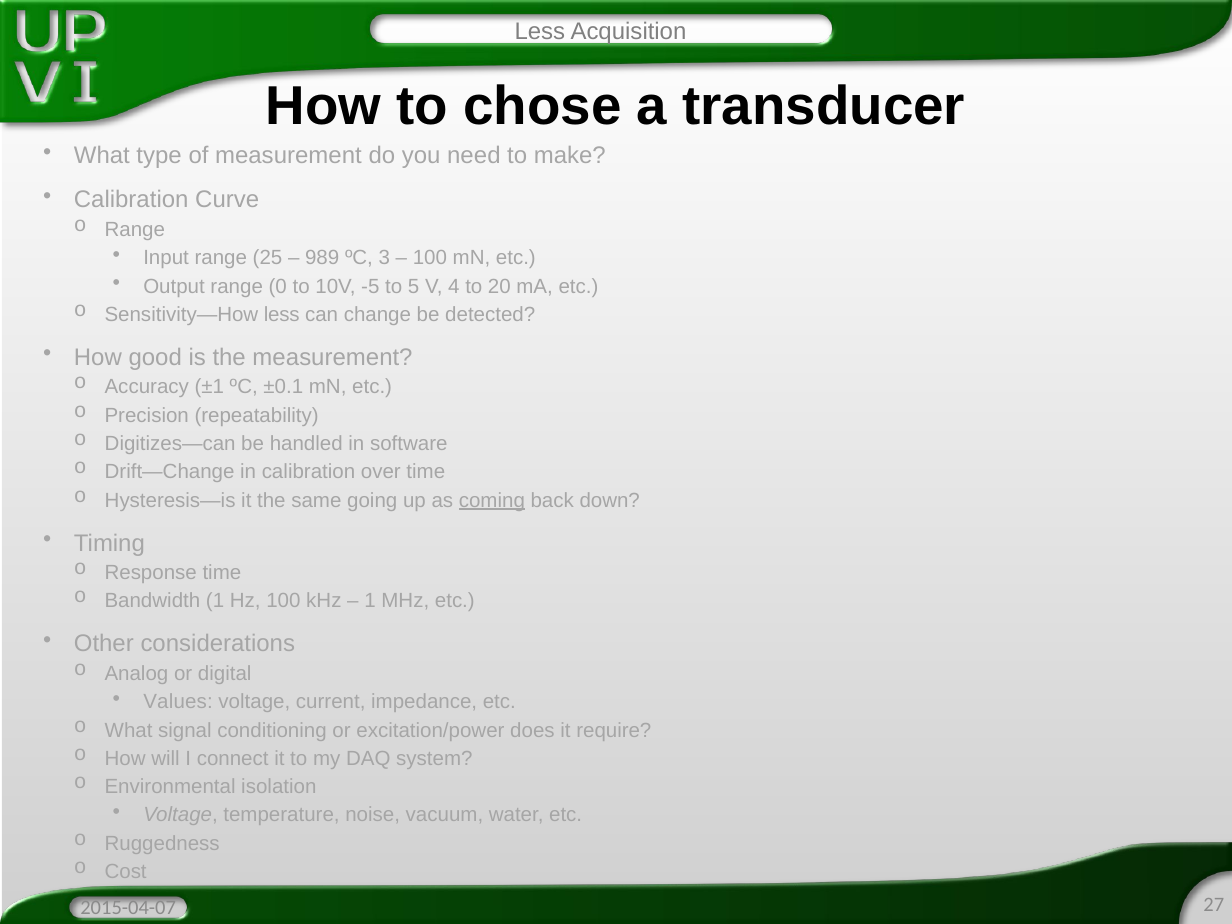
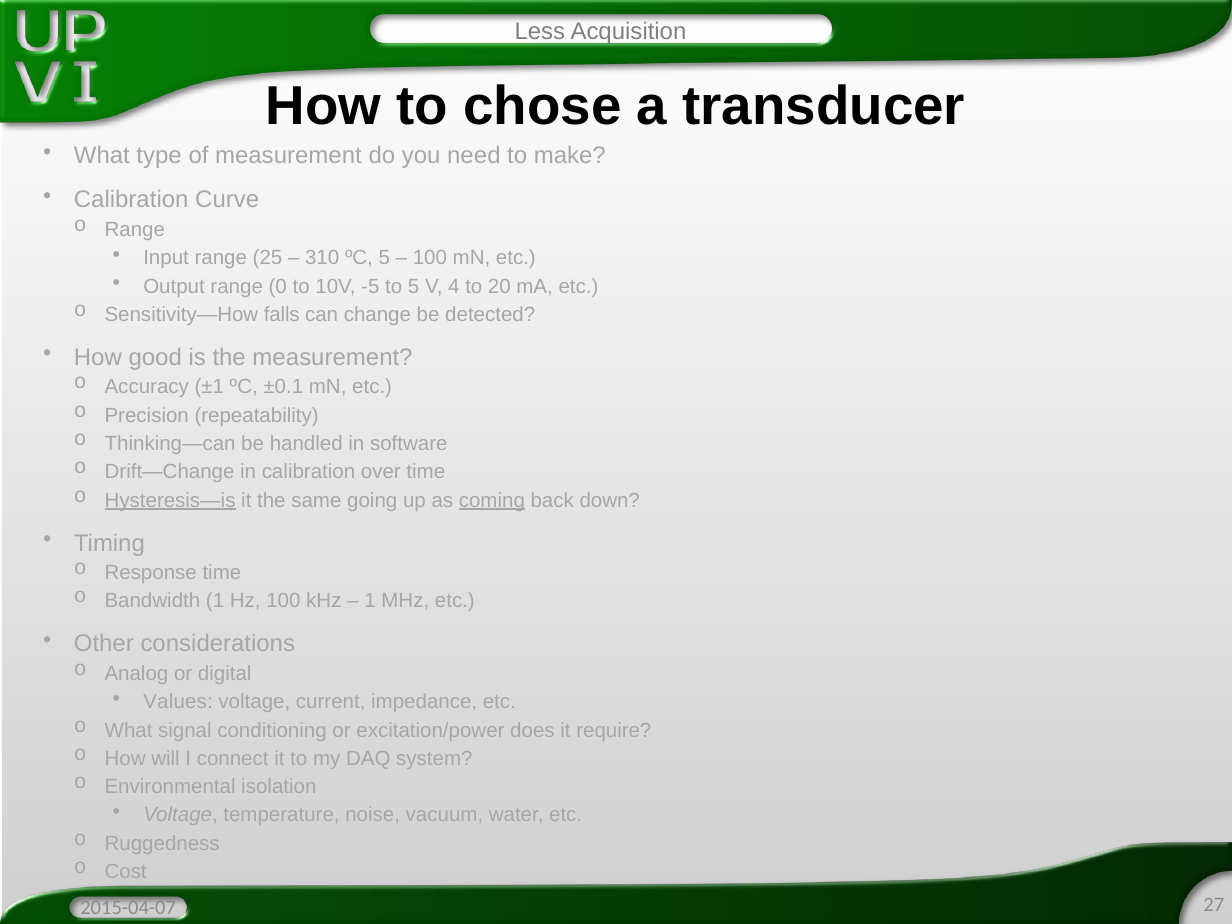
989: 989 -> 310 (322, 258)
ºC 3: 3 -> 5 (384, 258)
Sensitivity—How less: less -> falls (282, 315)
Digitizes—can: Digitizes—can -> Thinking—can (170, 444)
Hysteresis—is underline: none -> present (170, 500)
